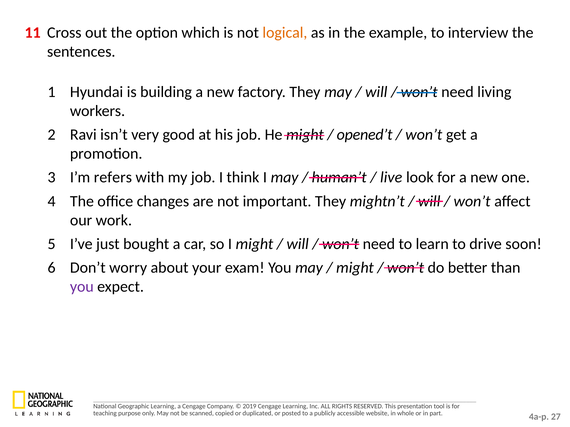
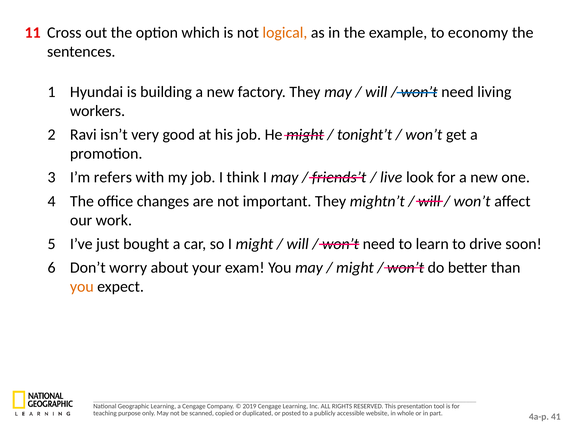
interview: interview -> economy (478, 33)
opened’t: opened’t -> tonight’t (365, 135)
human’t: human’t -> friends’t (339, 178)
you colour: purple -> orange (82, 287)
27: 27 -> 41 (556, 417)
